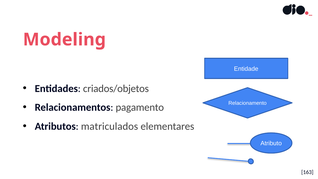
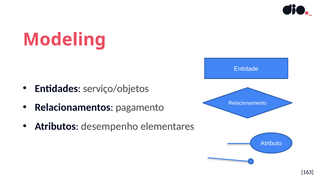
criados/objetos: criados/objetos -> serviço/objetos (116, 88)
matriculados: matriculados -> desempenho (110, 126)
